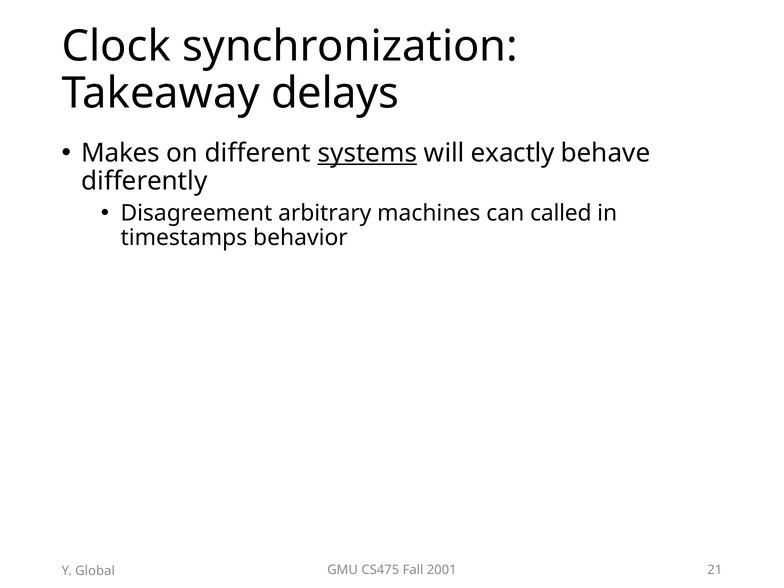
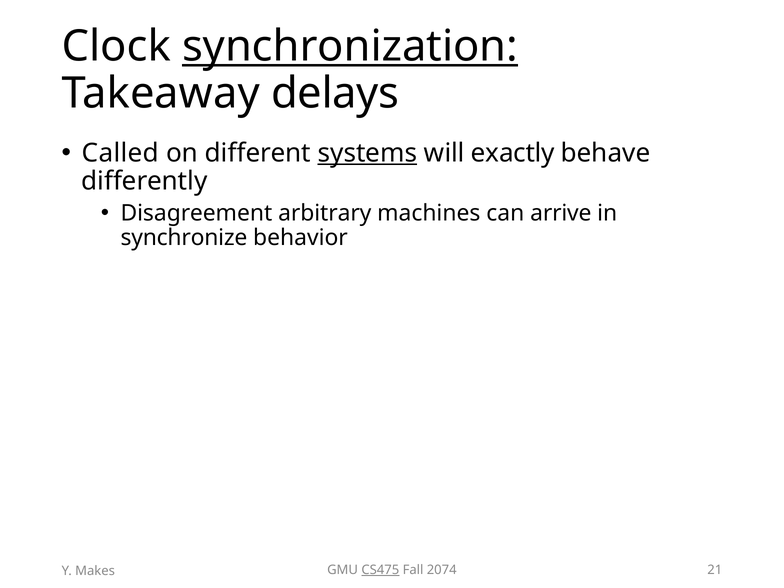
synchronization underline: none -> present (350, 46)
Makes: Makes -> Called (120, 153)
called: called -> arrive (561, 213)
timestamps: timestamps -> synchronize (184, 238)
CS475 underline: none -> present (380, 570)
2001: 2001 -> 2074 (442, 570)
Global: Global -> Makes (95, 571)
